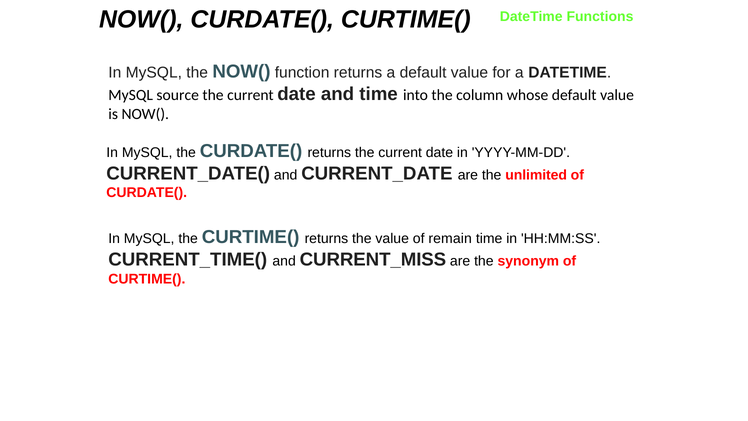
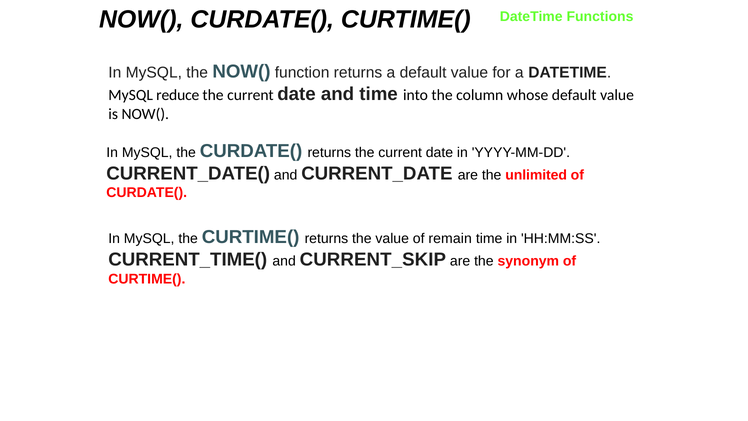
source: source -> reduce (178, 95)
CURRENT_MISS: CURRENT_MISS -> CURRENT_SKIP (373, 260)
